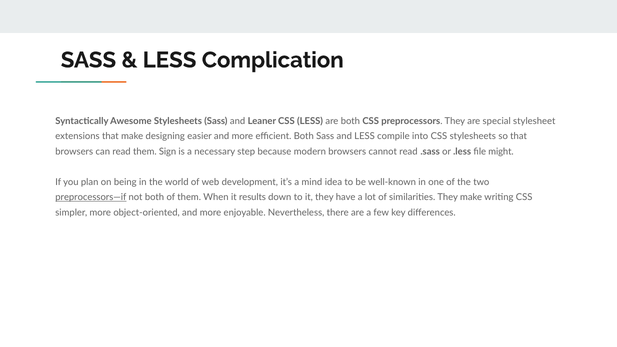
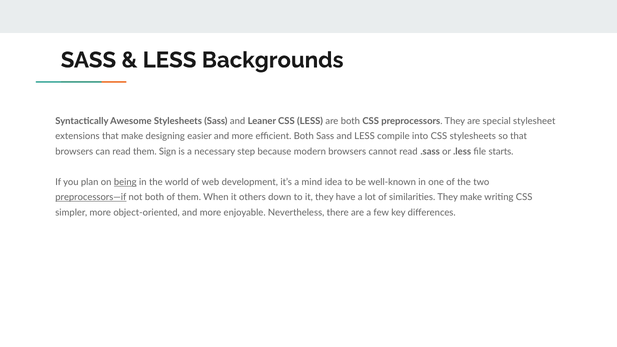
Complication: Complication -> Backgrounds (273, 60)
might: might -> starts (501, 152)
being underline: none -> present (125, 182)
results: results -> others (252, 197)
